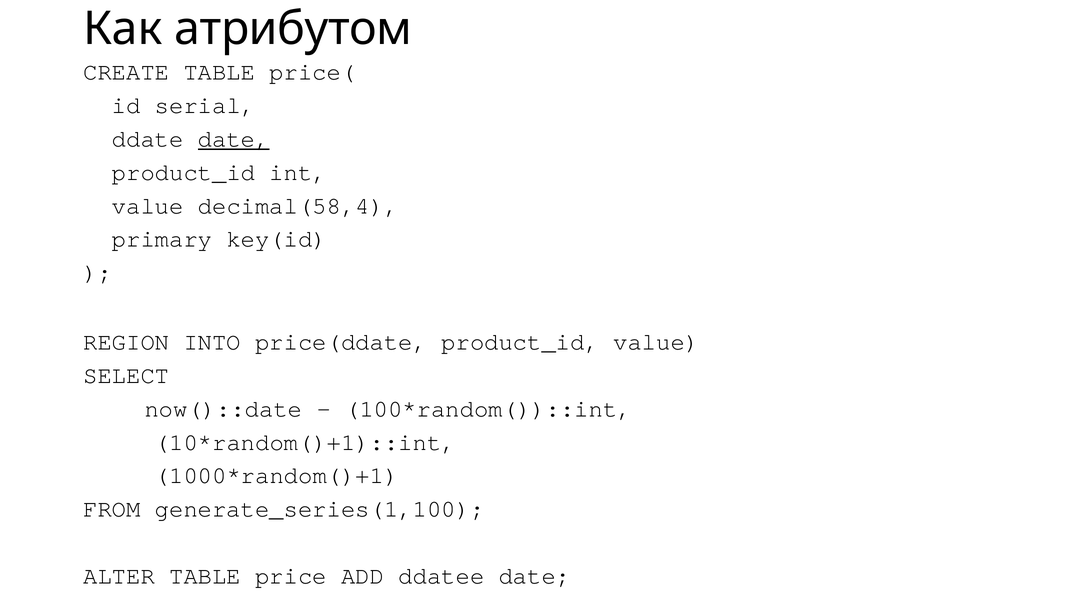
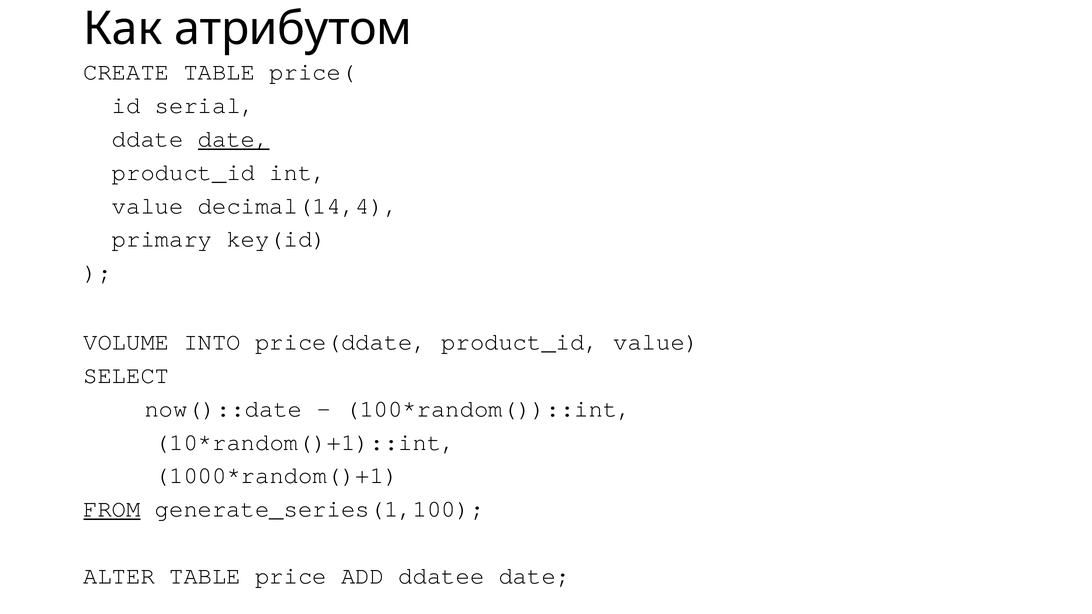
decimal(58,4: decimal(58,4 -> decimal(14,4 (298, 206)
REGION: REGION -> VOLUME (126, 342)
FROM underline: none -> present (112, 509)
